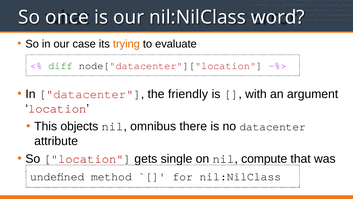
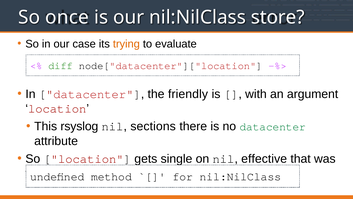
word: word -> store (278, 17)
objects: objects -> rsyslog (79, 126)
omnibus: omnibus -> sections (153, 126)
datacenter colour: black -> green (273, 127)
compute: compute -> effective (264, 159)
